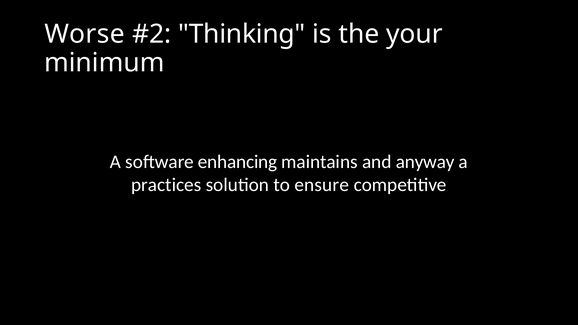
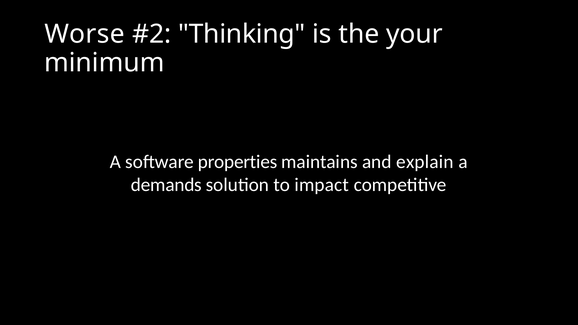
enhancing: enhancing -> properties (238, 162)
anyway: anyway -> explain (425, 162)
practices: practices -> demands (166, 185)
ensure: ensure -> impact (322, 185)
